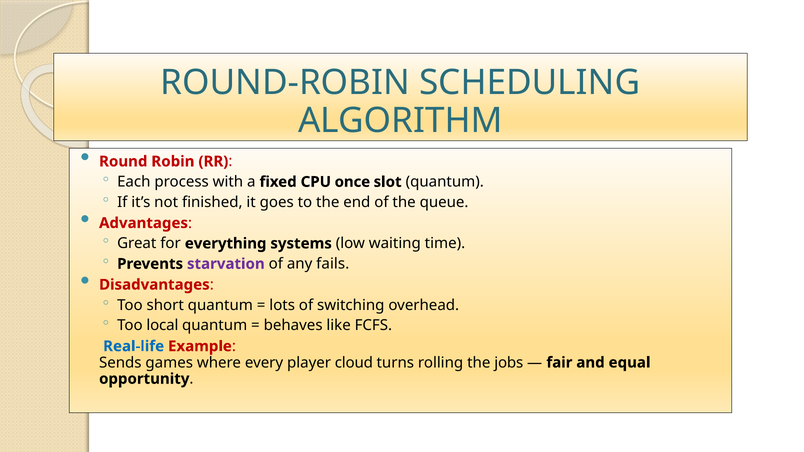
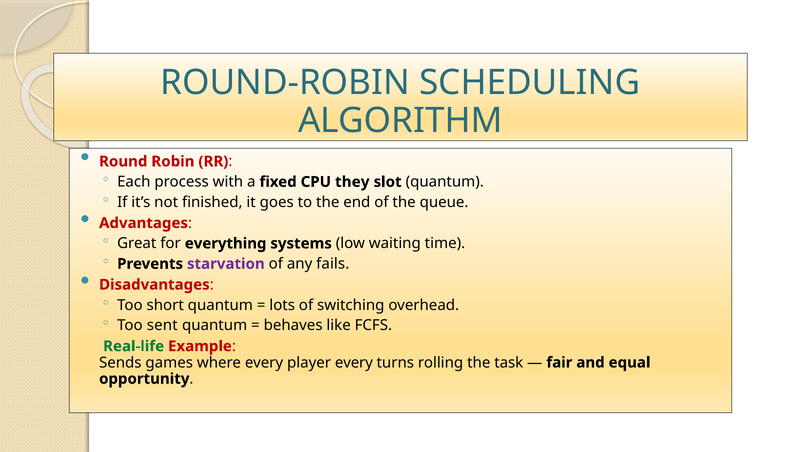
once: once -> they (352, 182)
local: local -> sent (162, 326)
Real-life colour: blue -> green (134, 346)
player cloud: cloud -> every (354, 363)
jobs: jobs -> task (509, 363)
